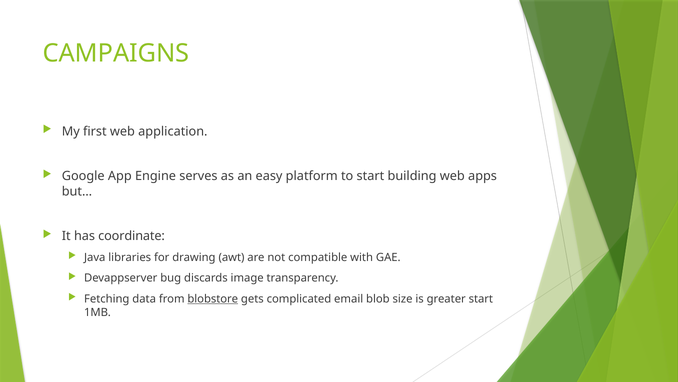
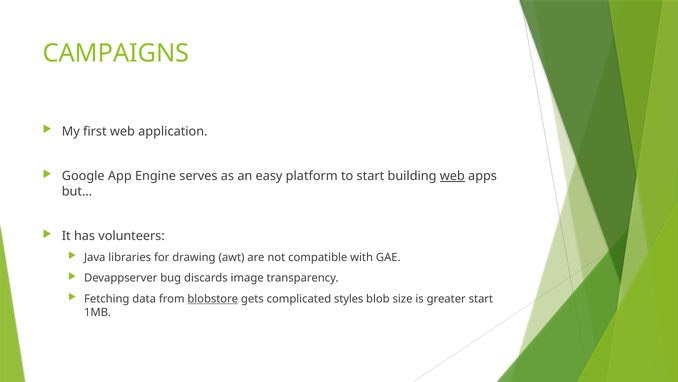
web underline: none -> present (452, 176)
coordinate: coordinate -> volunteers (132, 236)
email: email -> styles (349, 298)
